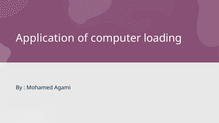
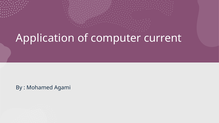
loading: loading -> current (163, 38)
